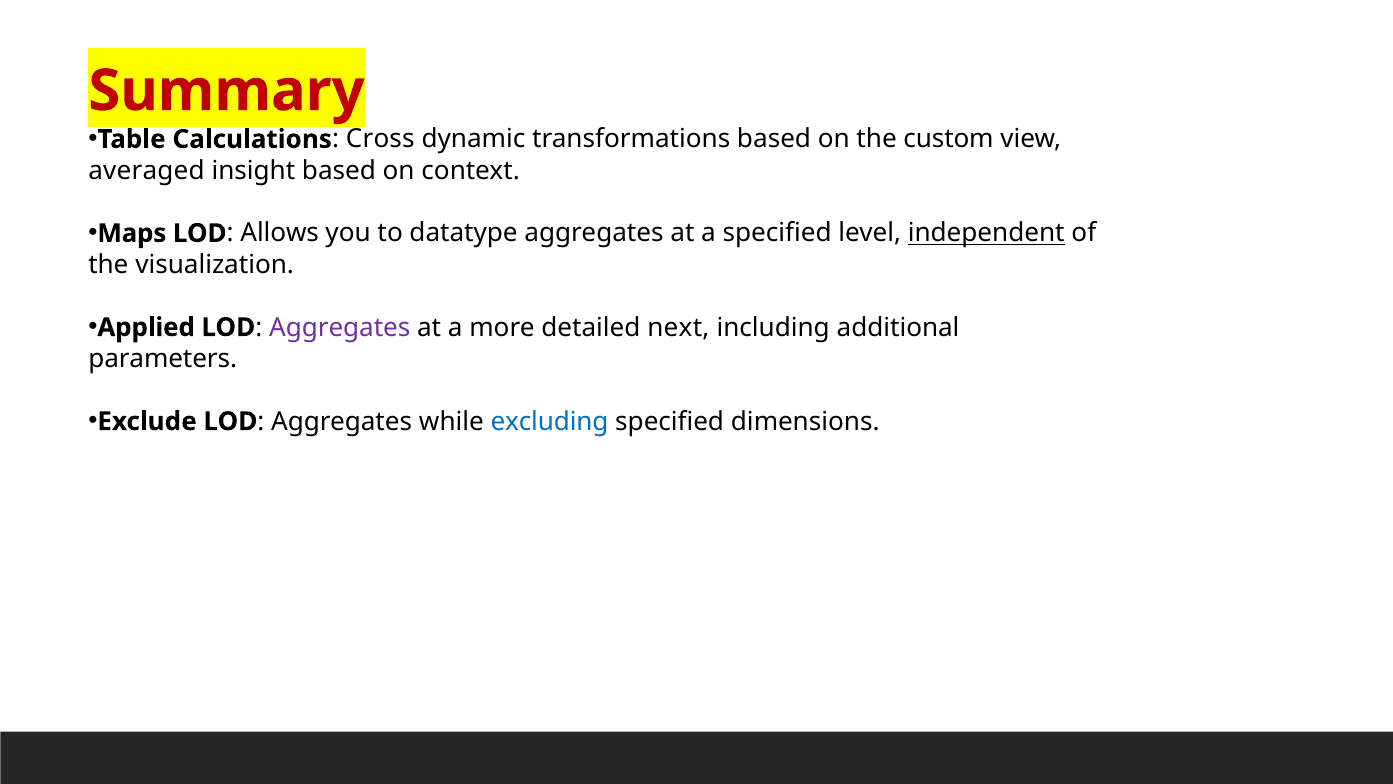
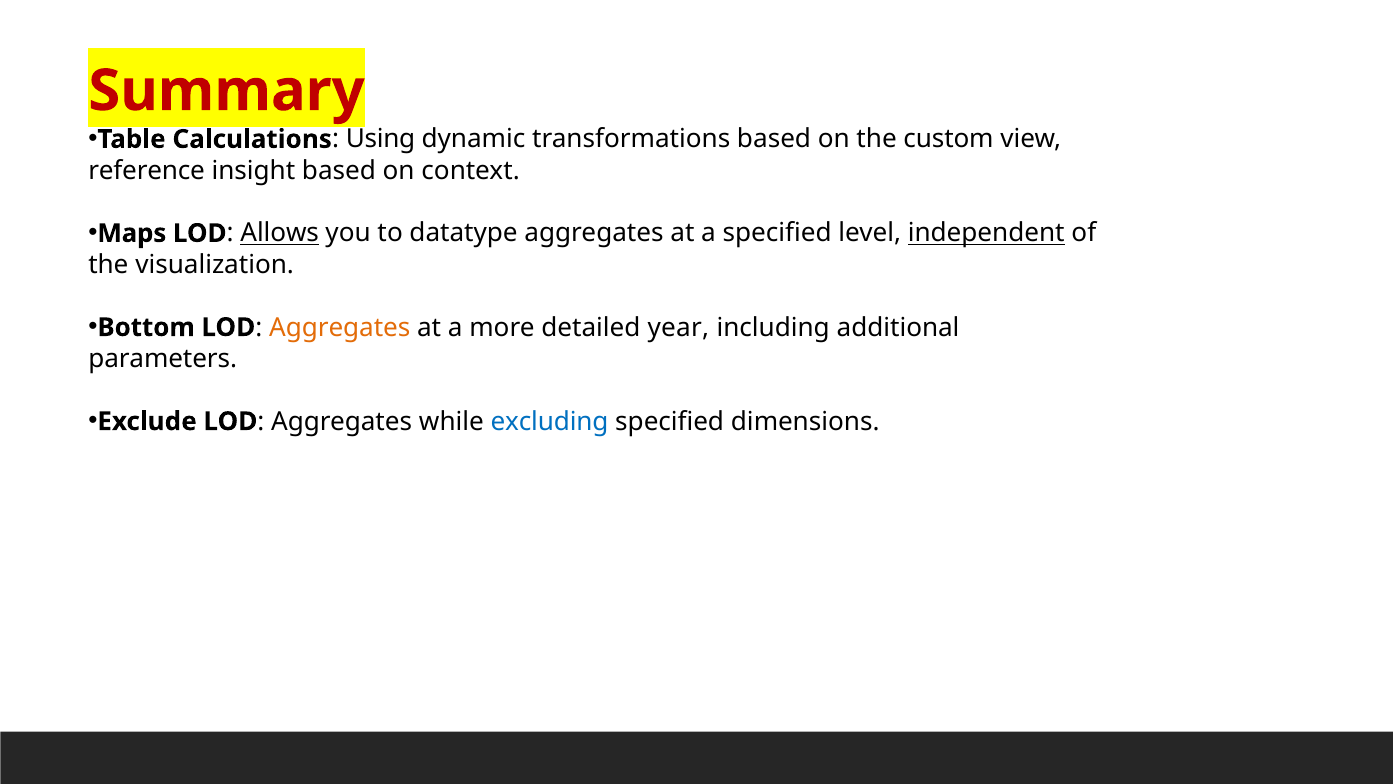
Cross: Cross -> Using (381, 139)
averaged: averaged -> reference (147, 171)
Allows underline: none -> present (280, 233)
Applied: Applied -> Bottom (146, 327)
Aggregates colour: purple -> orange (340, 327)
next: next -> year (678, 327)
